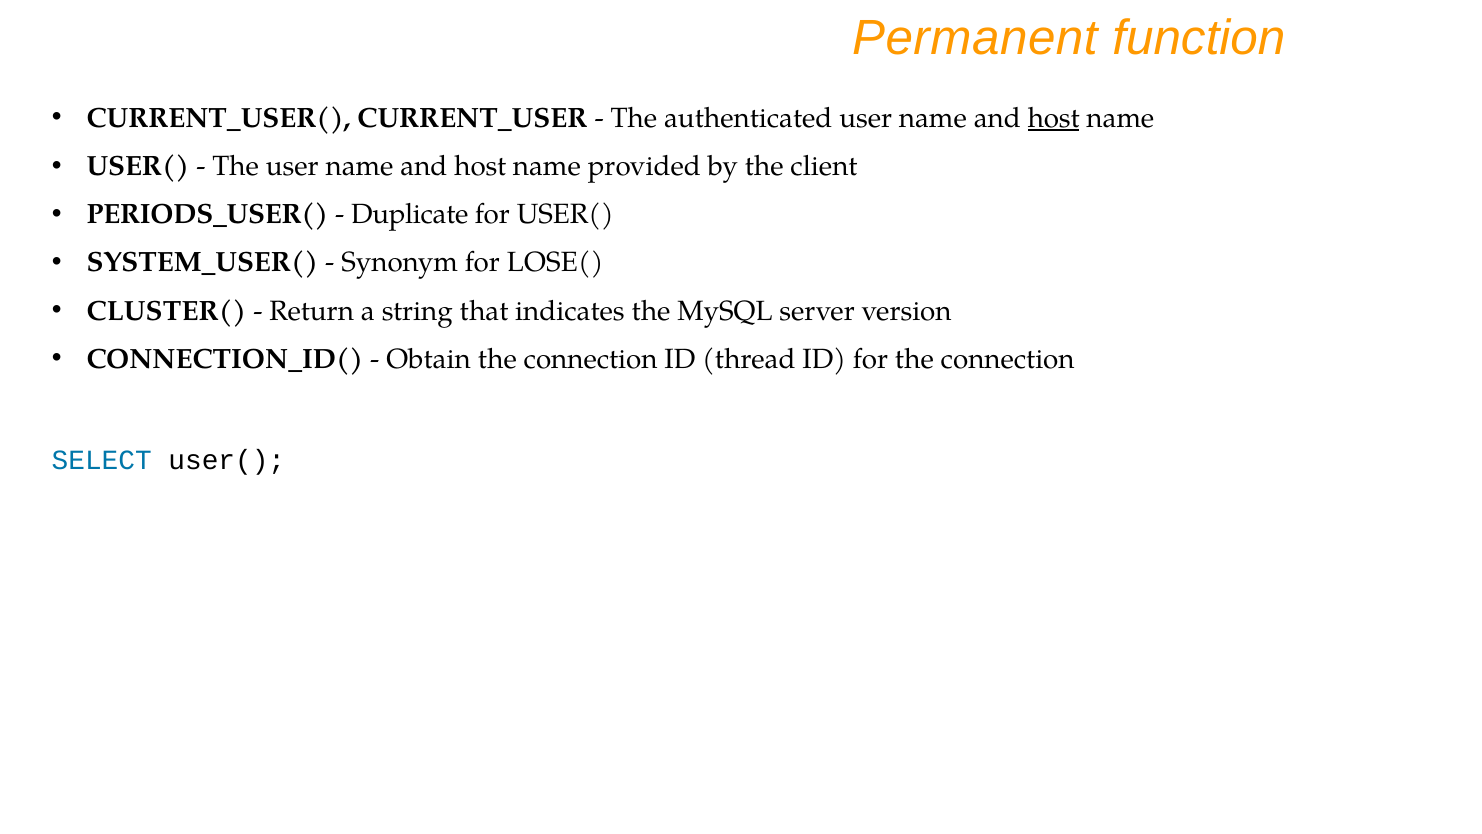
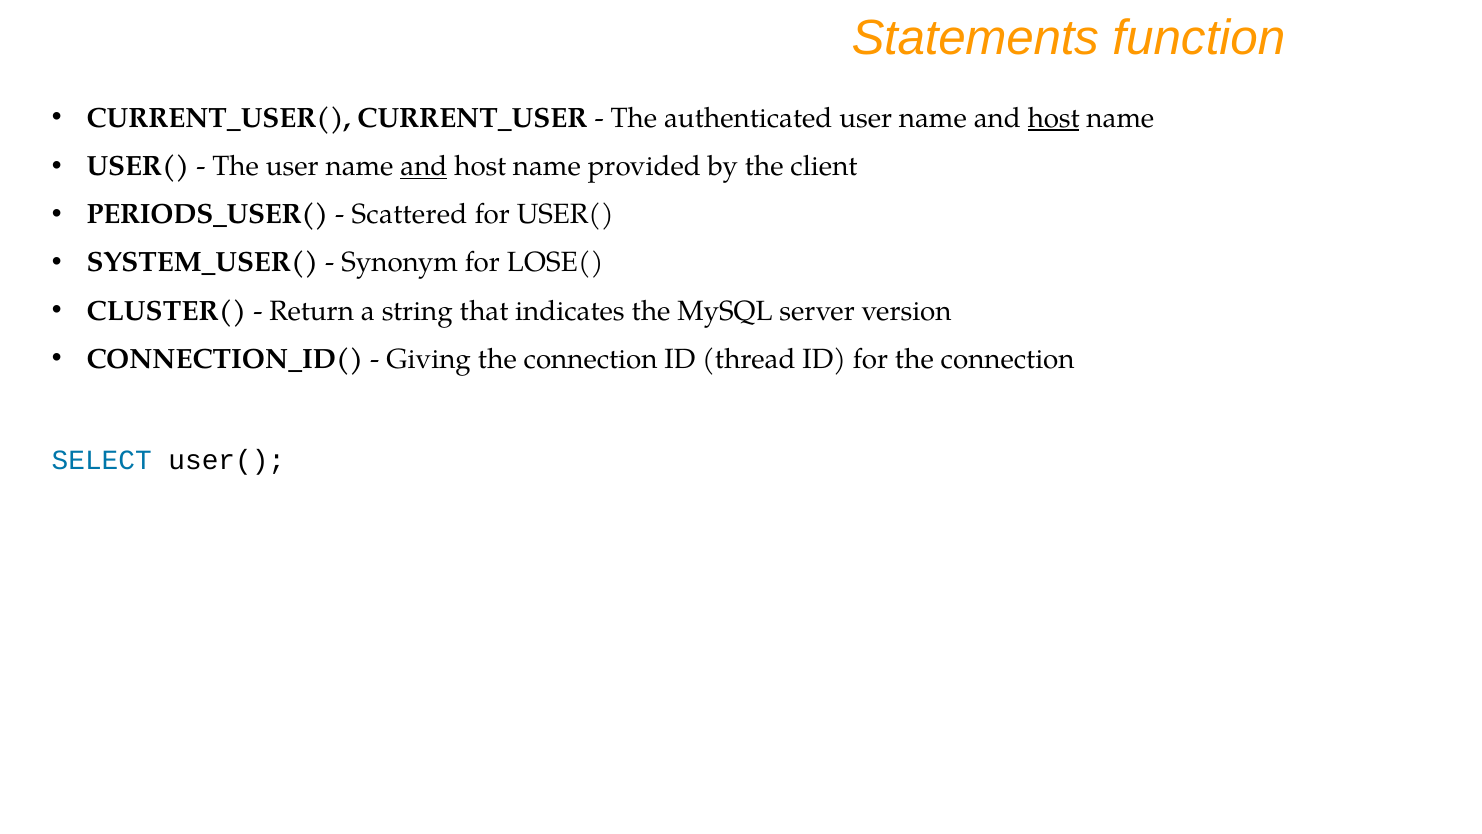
Permanent: Permanent -> Statements (975, 39)
and underline: none -> present (424, 166)
Duplicate: Duplicate -> Scattered (409, 215)
Obtain: Obtain -> Giving (429, 359)
